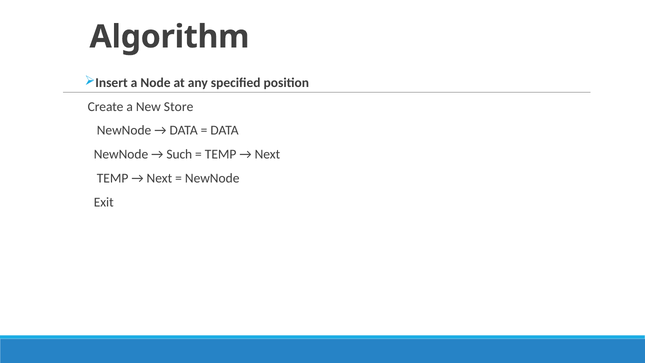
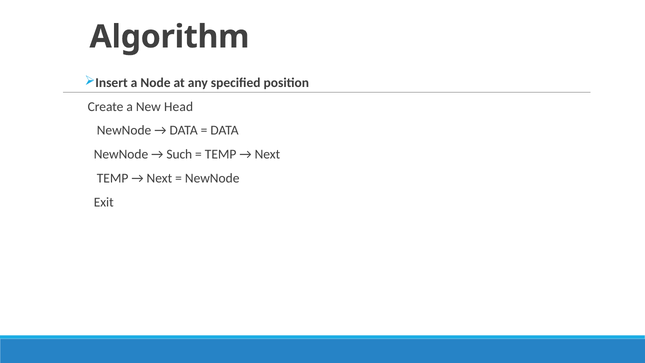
Store: Store -> Head (179, 107)
